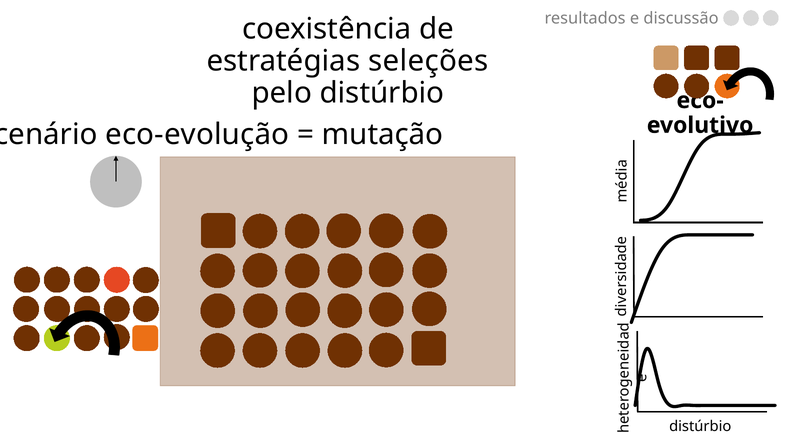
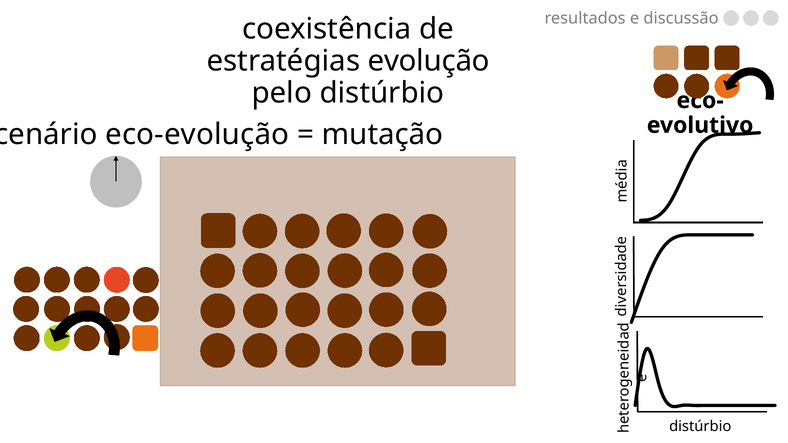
seleções: seleções -> evolução (429, 61)
